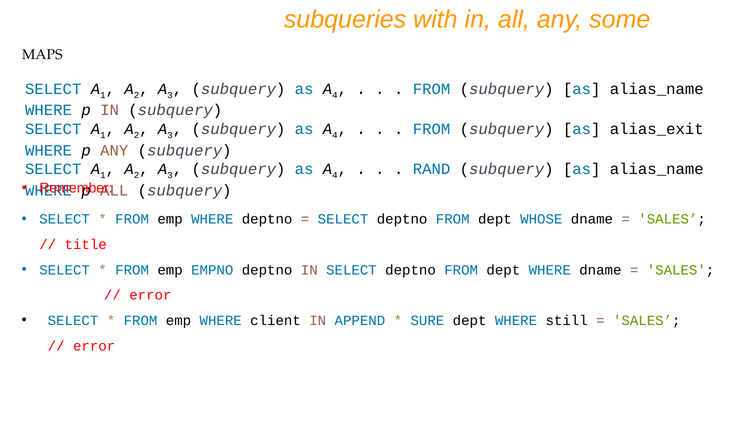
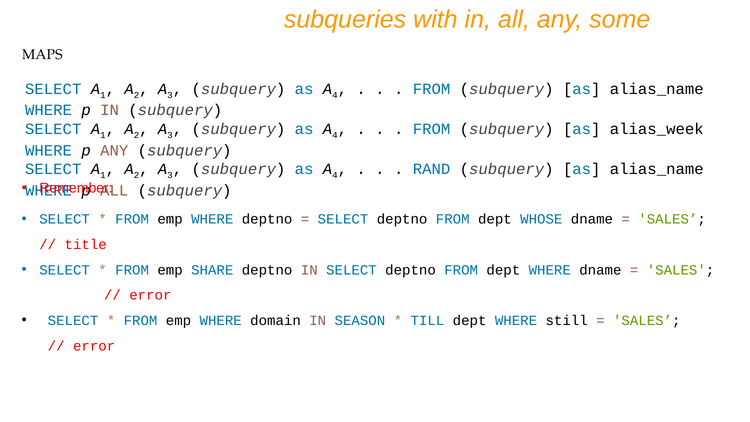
alias_exit: alias_exit -> alias_week (657, 129)
EMPNO: EMPNO -> SHARE (212, 270)
client: client -> domain (276, 320)
APPEND: APPEND -> SEASON (360, 320)
SURE: SURE -> TILL (427, 320)
